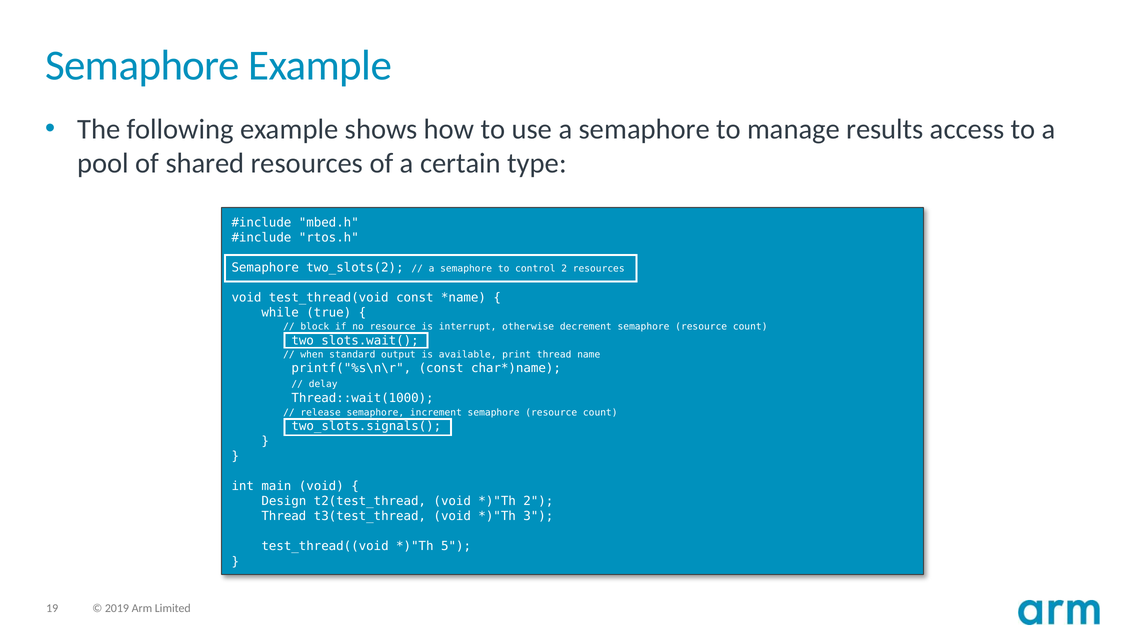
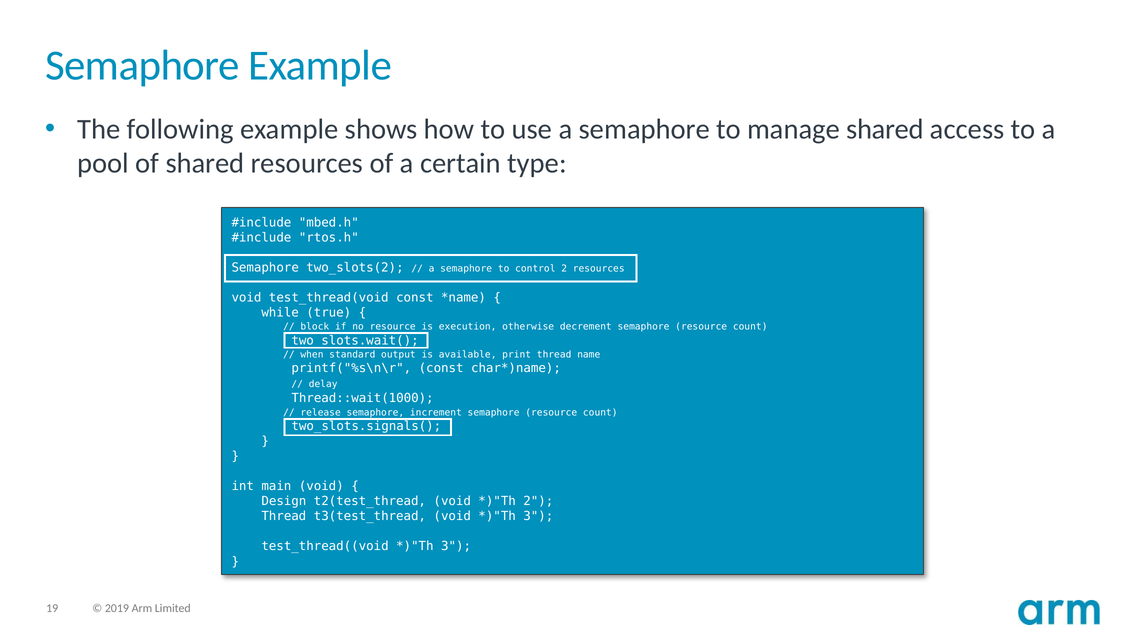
manage results: results -> shared (885, 129)
interrupt: interrupt -> execution (468, 327)
5: 5 -> 3 (456, 546)
